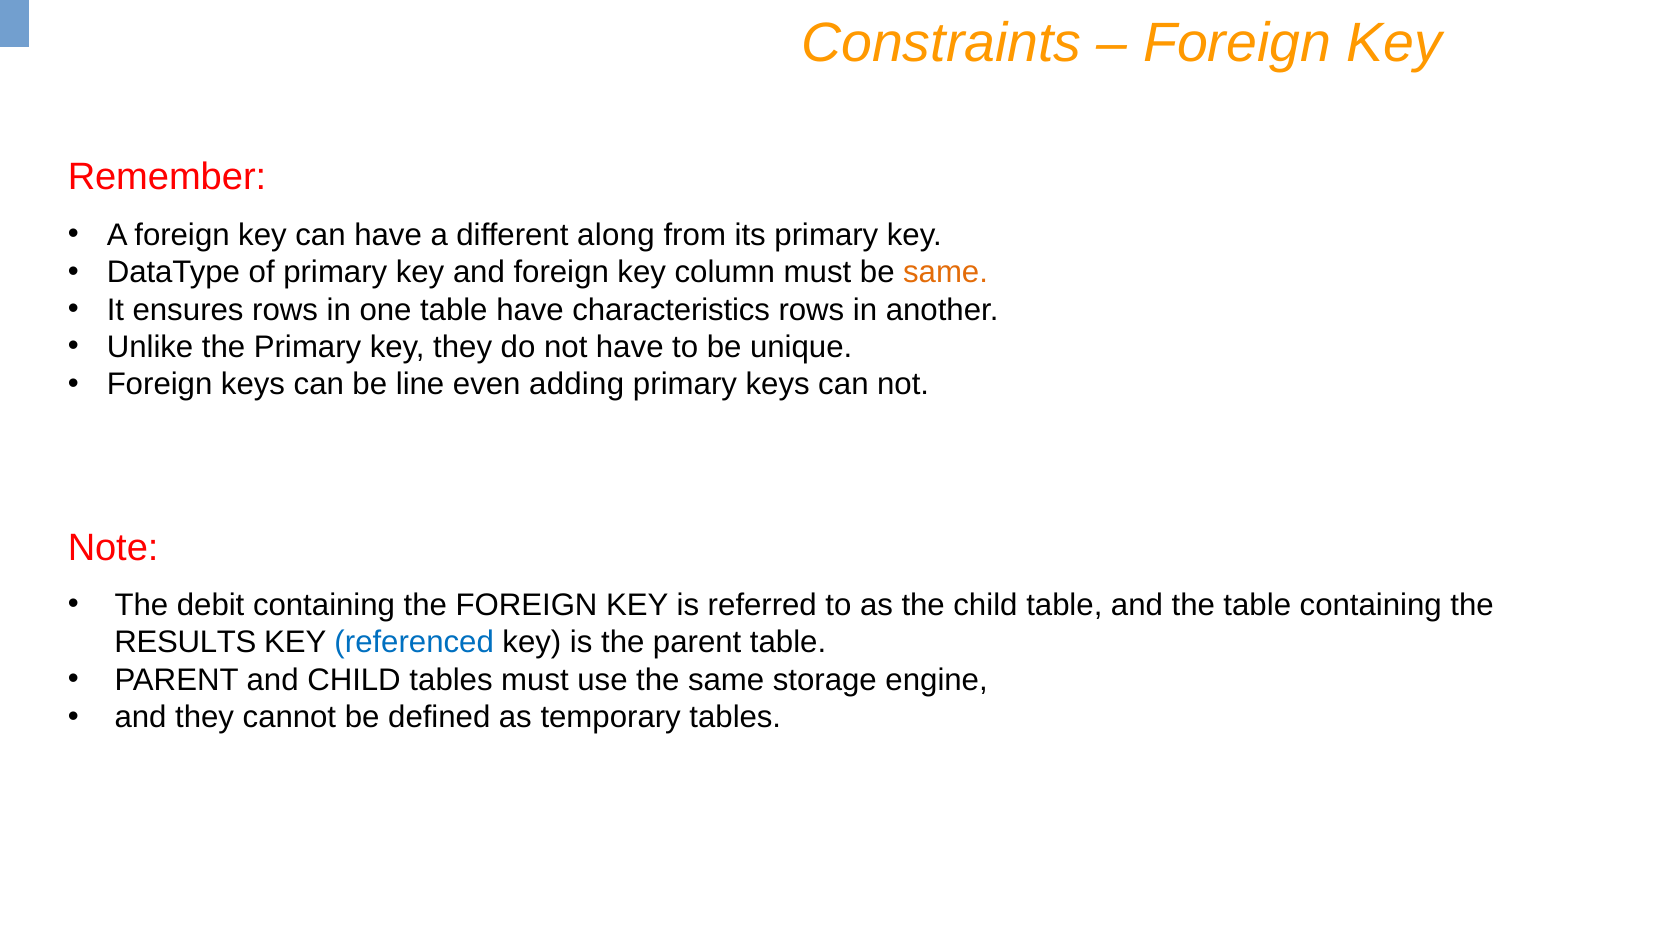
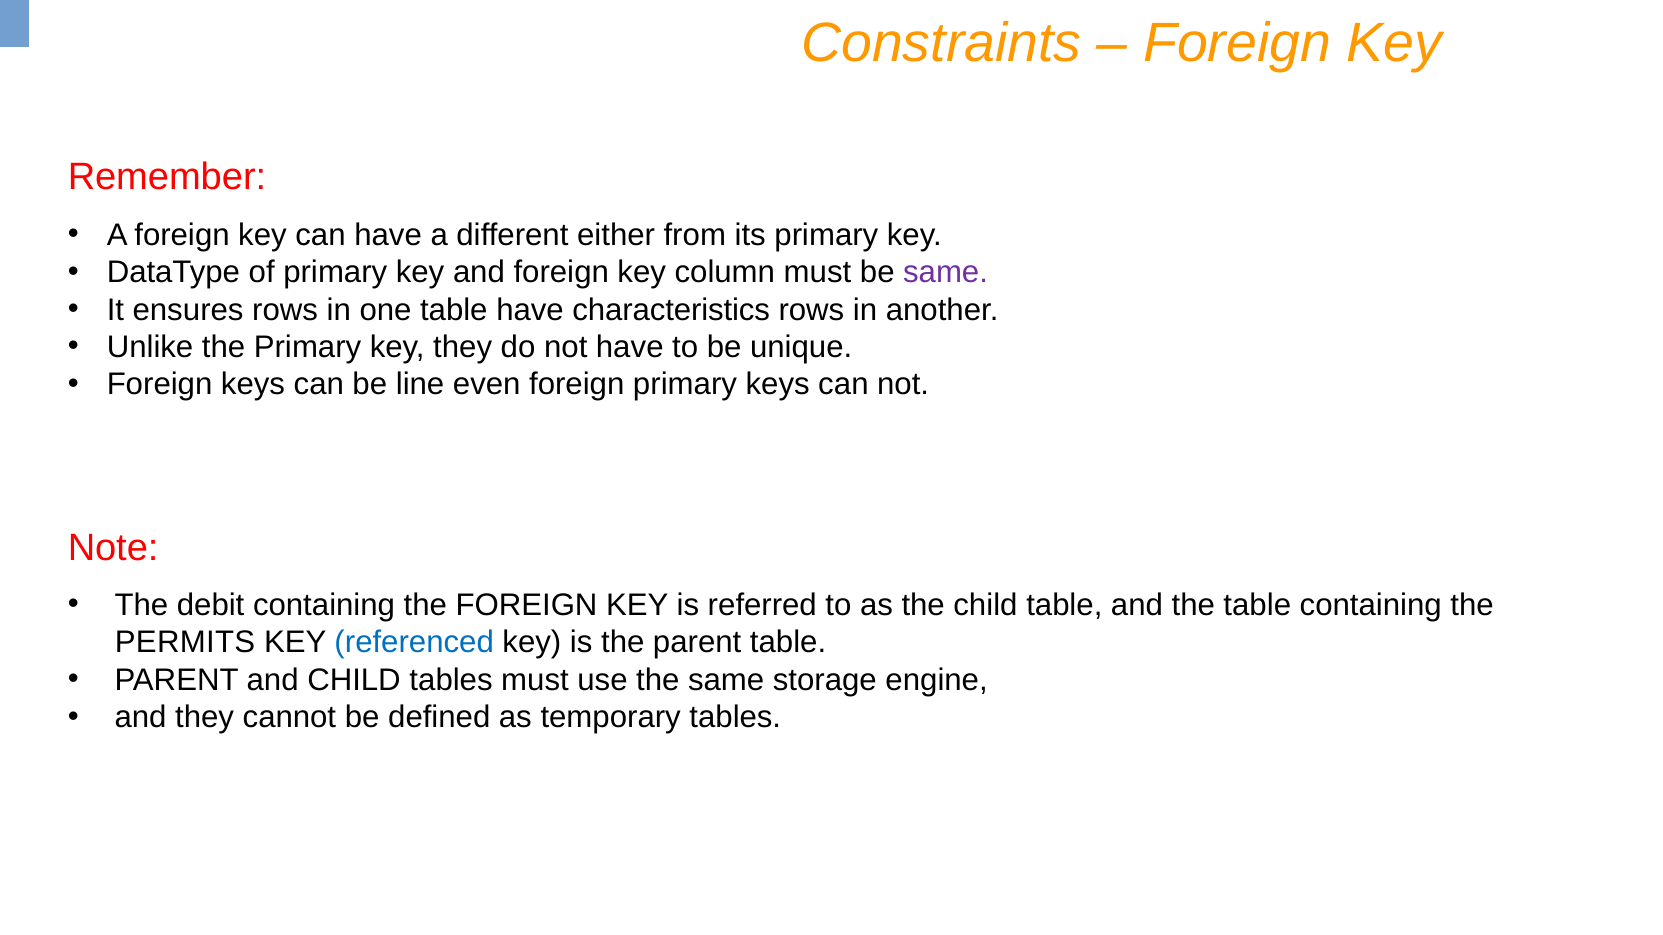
along: along -> either (616, 235)
same colour: orange -> purple (946, 273)
even adding: adding -> foreign (577, 385)
RESULTS: RESULTS -> PERMITS (185, 643)
